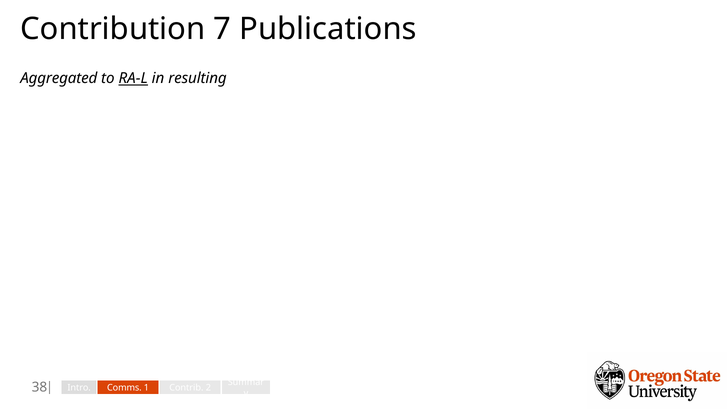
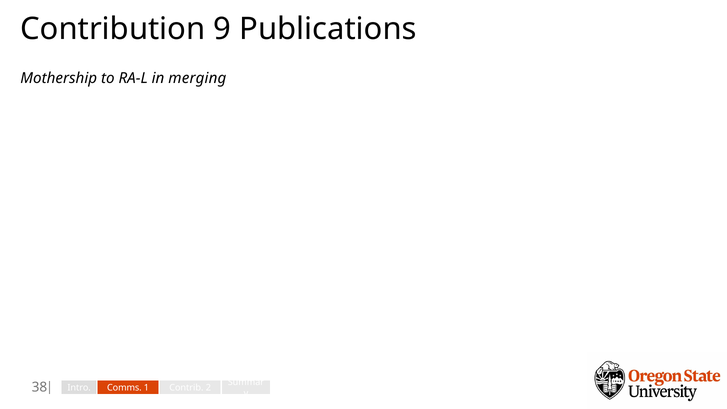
7: 7 -> 9 (222, 29)
Aggregated: Aggregated -> Mothership (59, 78)
RA-L underline: present -> none (133, 78)
resulting: resulting -> merging (197, 78)
